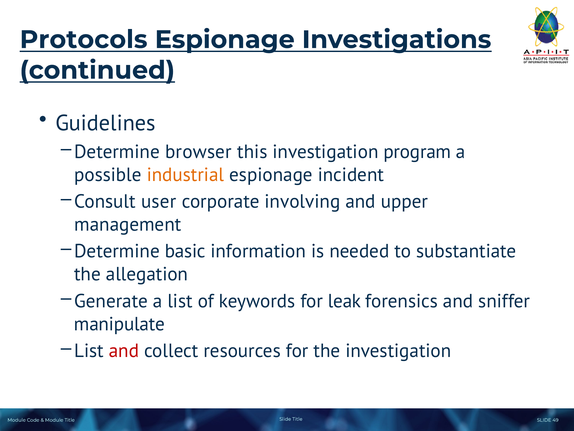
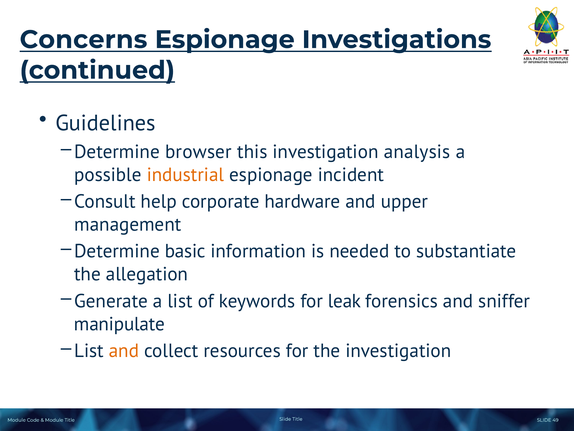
Protocols: Protocols -> Concerns (83, 40)
program: program -> analysis (417, 152)
user: user -> help (159, 201)
involving: involving -> hardware (302, 201)
and colour: red -> orange (124, 351)
